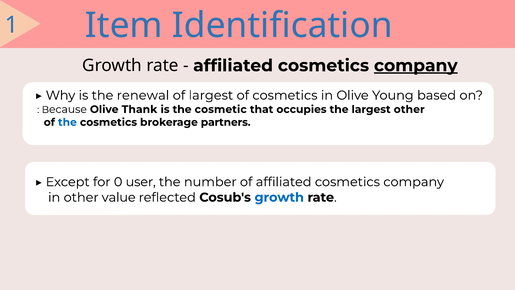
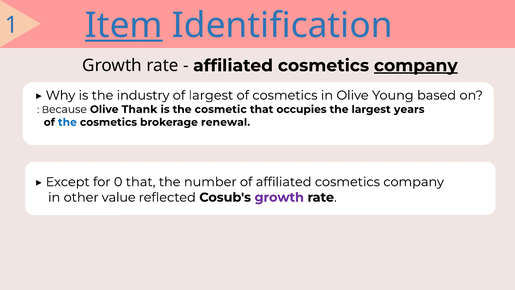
Item underline: none -> present (124, 25)
renewal: renewal -> industry (143, 95)
largest other: other -> years (409, 109)
partners: partners -> renewal (226, 122)
0 user: user -> that (141, 182)
growth colour: blue -> purple (279, 197)
